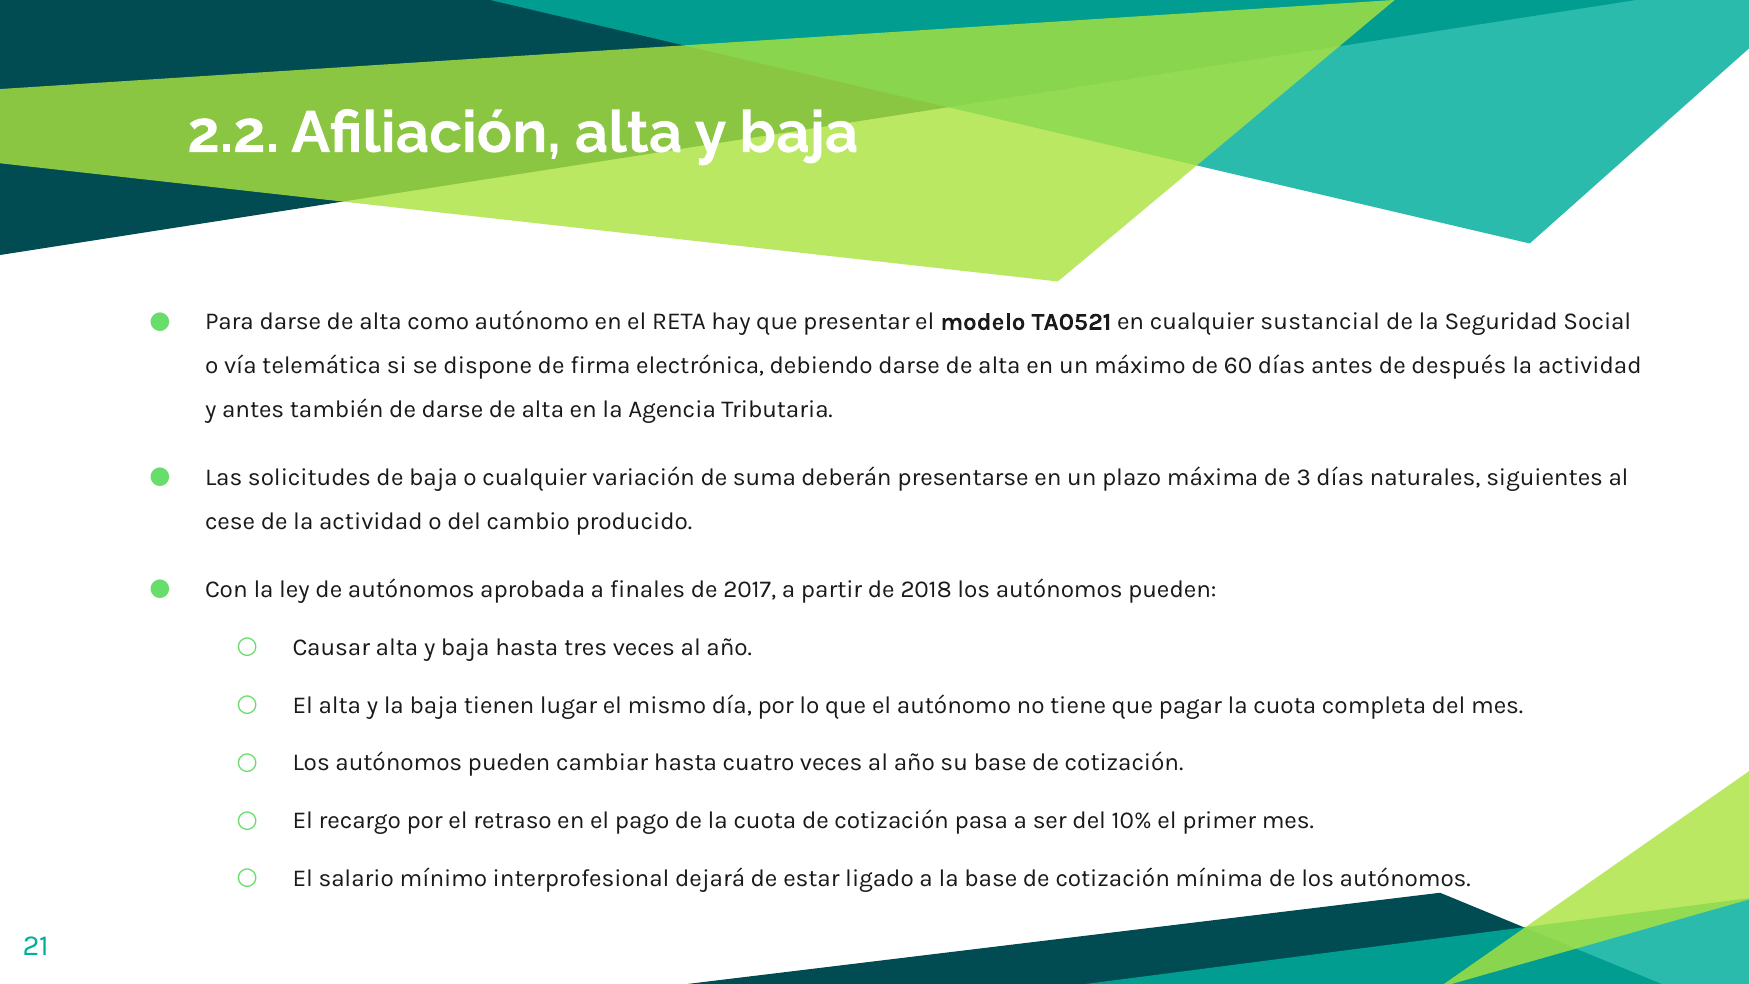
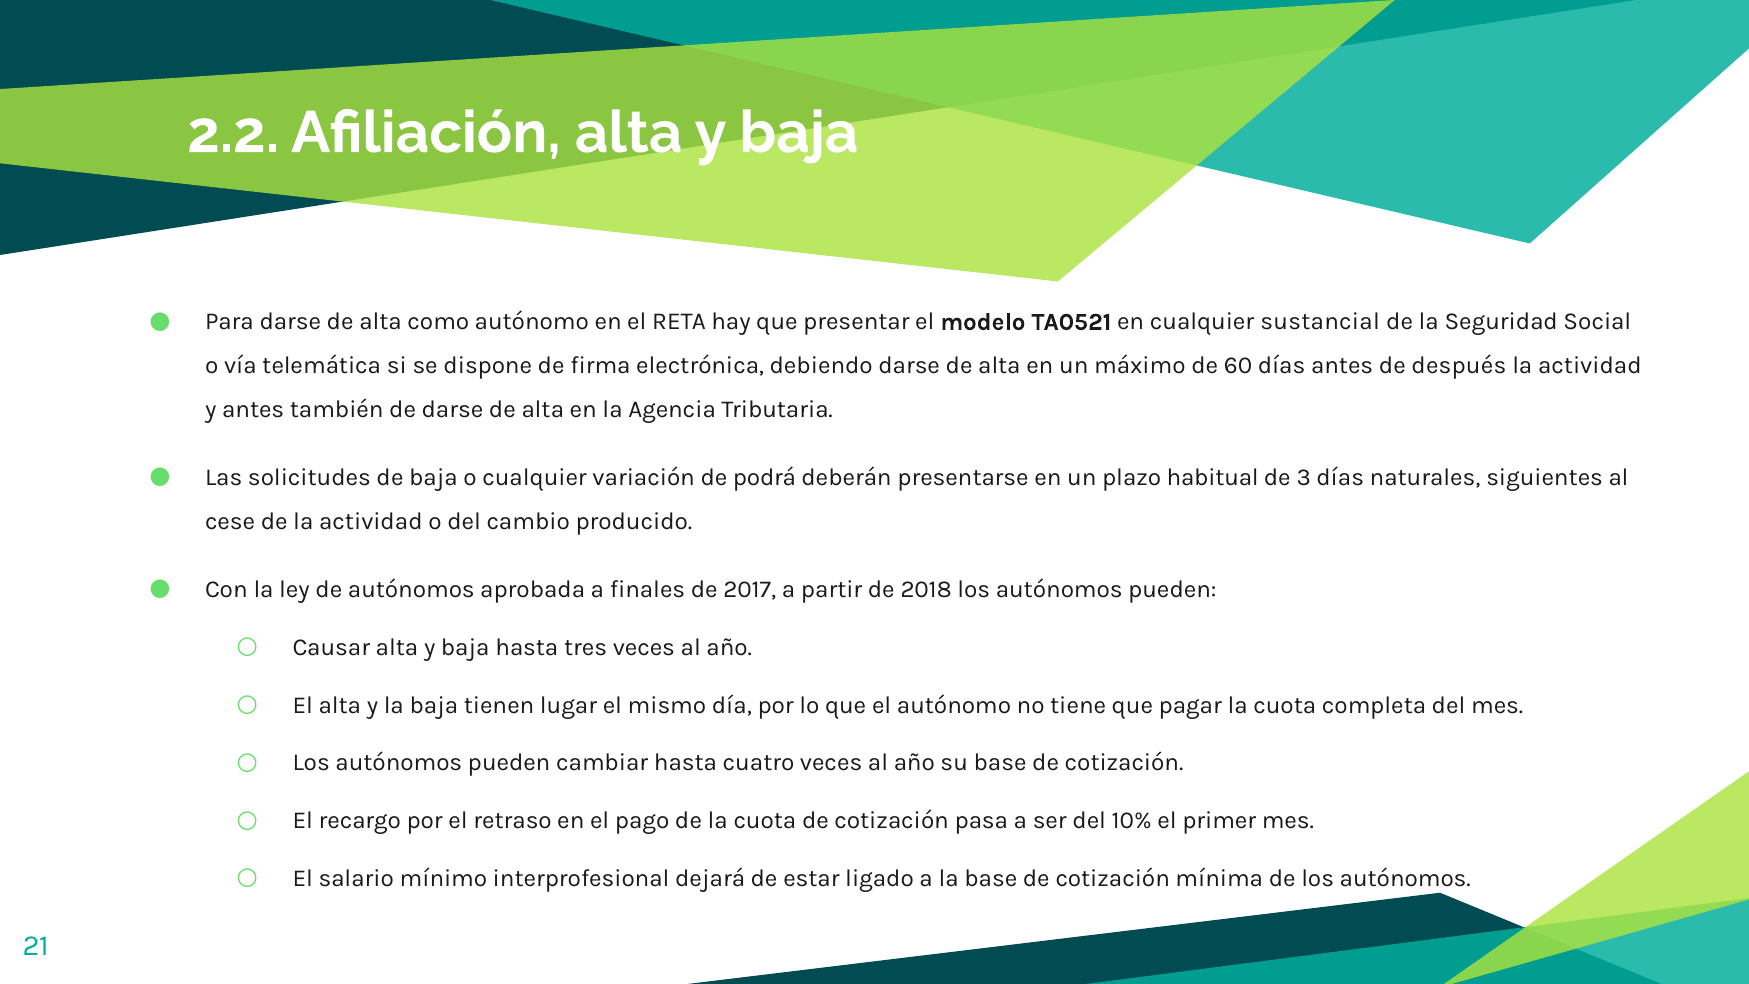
suma: suma -> podrá (765, 477)
máxima: máxima -> habitual (1213, 477)
